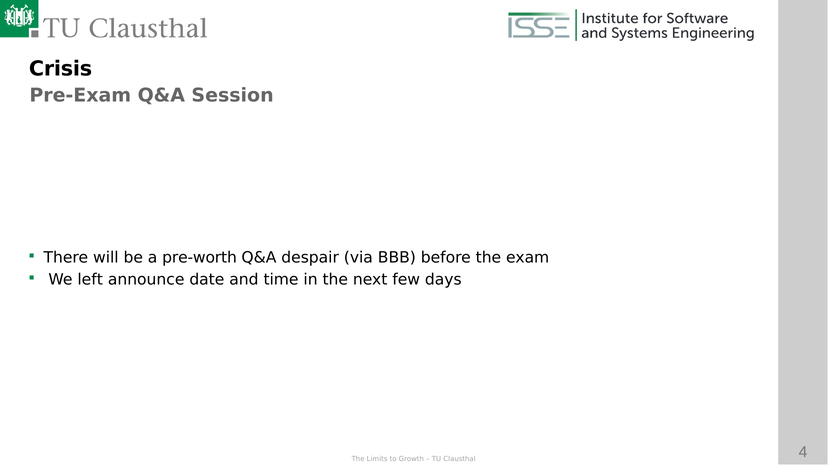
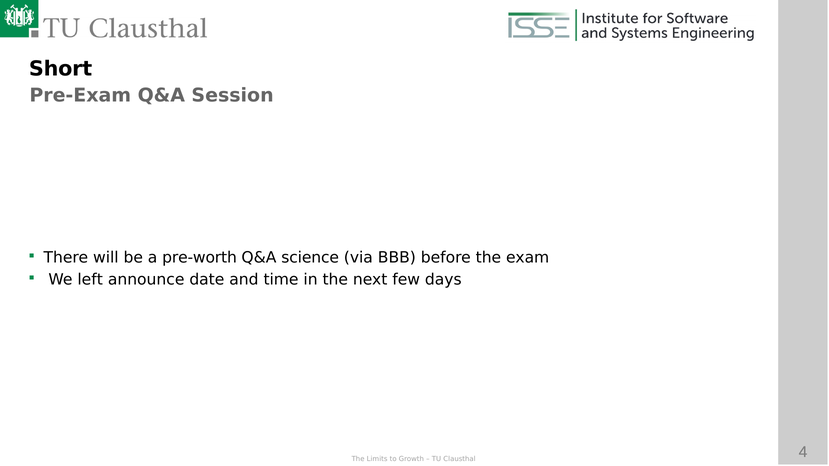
Crisis: Crisis -> Short (61, 69)
despair: despair -> science (310, 258)
